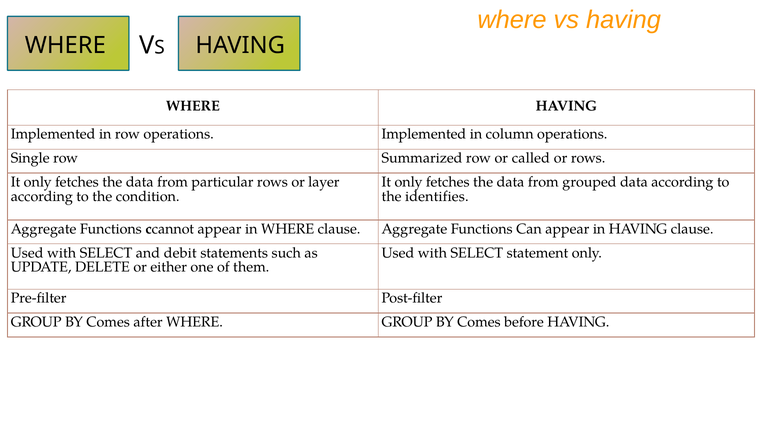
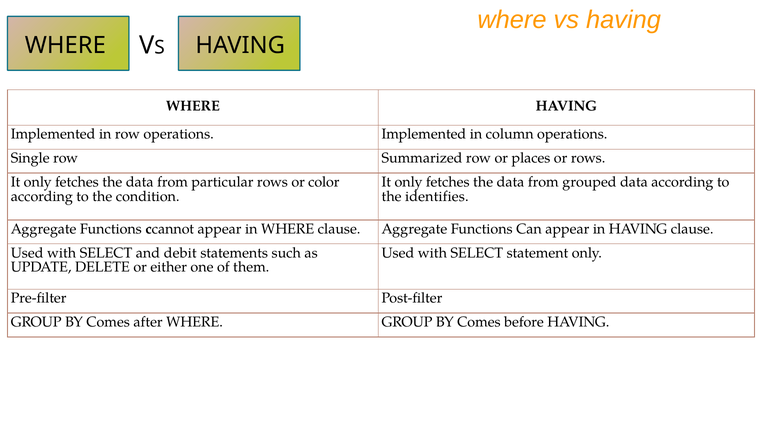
called: called -> places (531, 158)
layer: layer -> color (324, 182)
